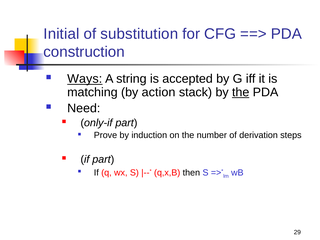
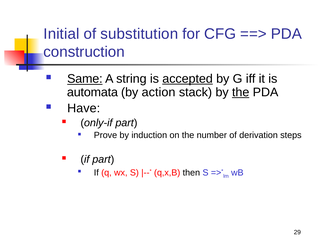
Ways: Ways -> Same (85, 79)
accepted underline: none -> present (188, 79)
matching: matching -> automata (92, 92)
Need: Need -> Have (84, 108)
